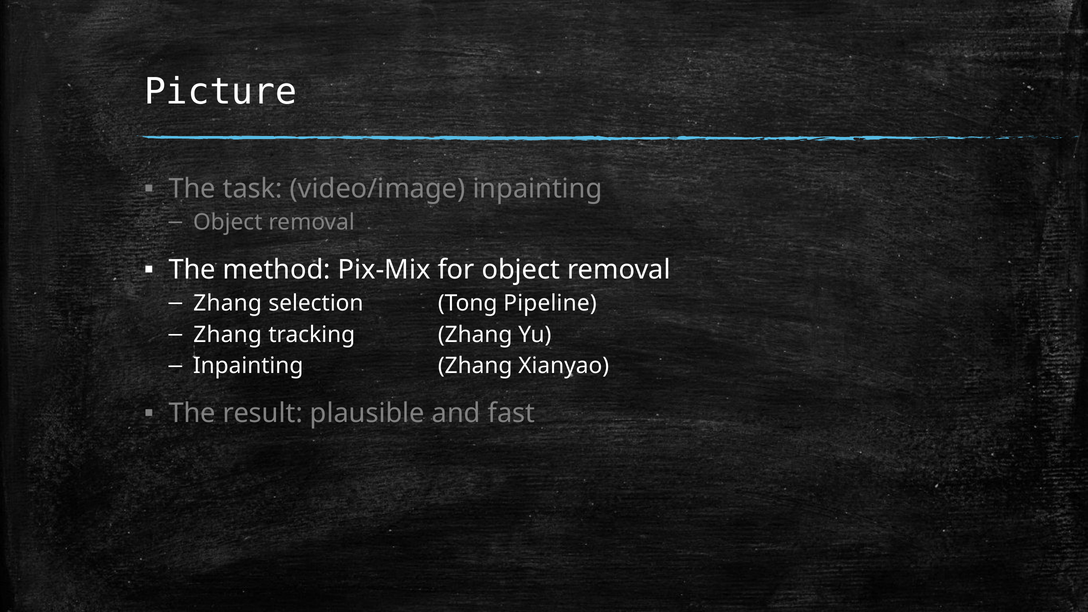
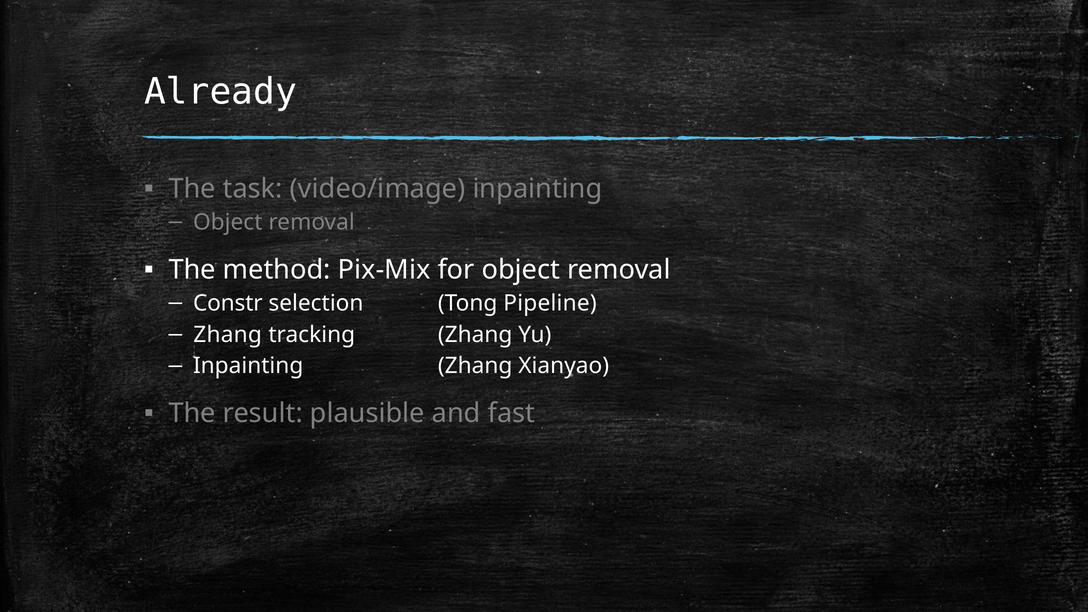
Picture: Picture -> Already (220, 92)
Zhang: Zhang -> Constr (228, 304)
